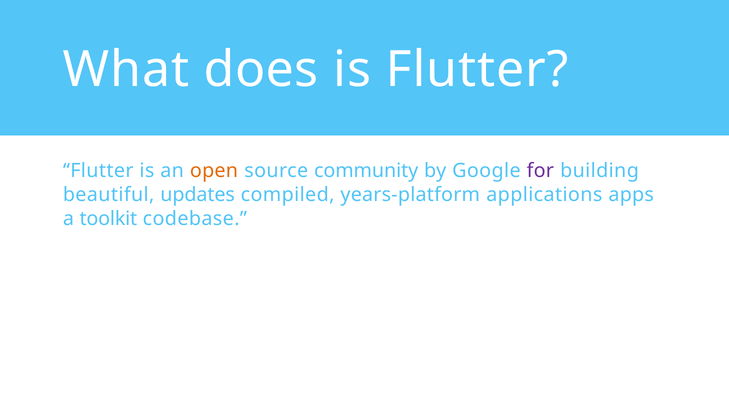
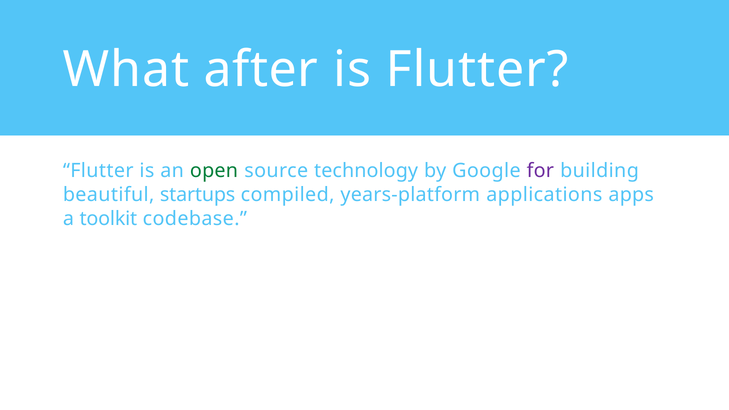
does: does -> after (261, 70)
open colour: orange -> green (214, 171)
community: community -> technology (366, 171)
updates: updates -> startups (198, 195)
